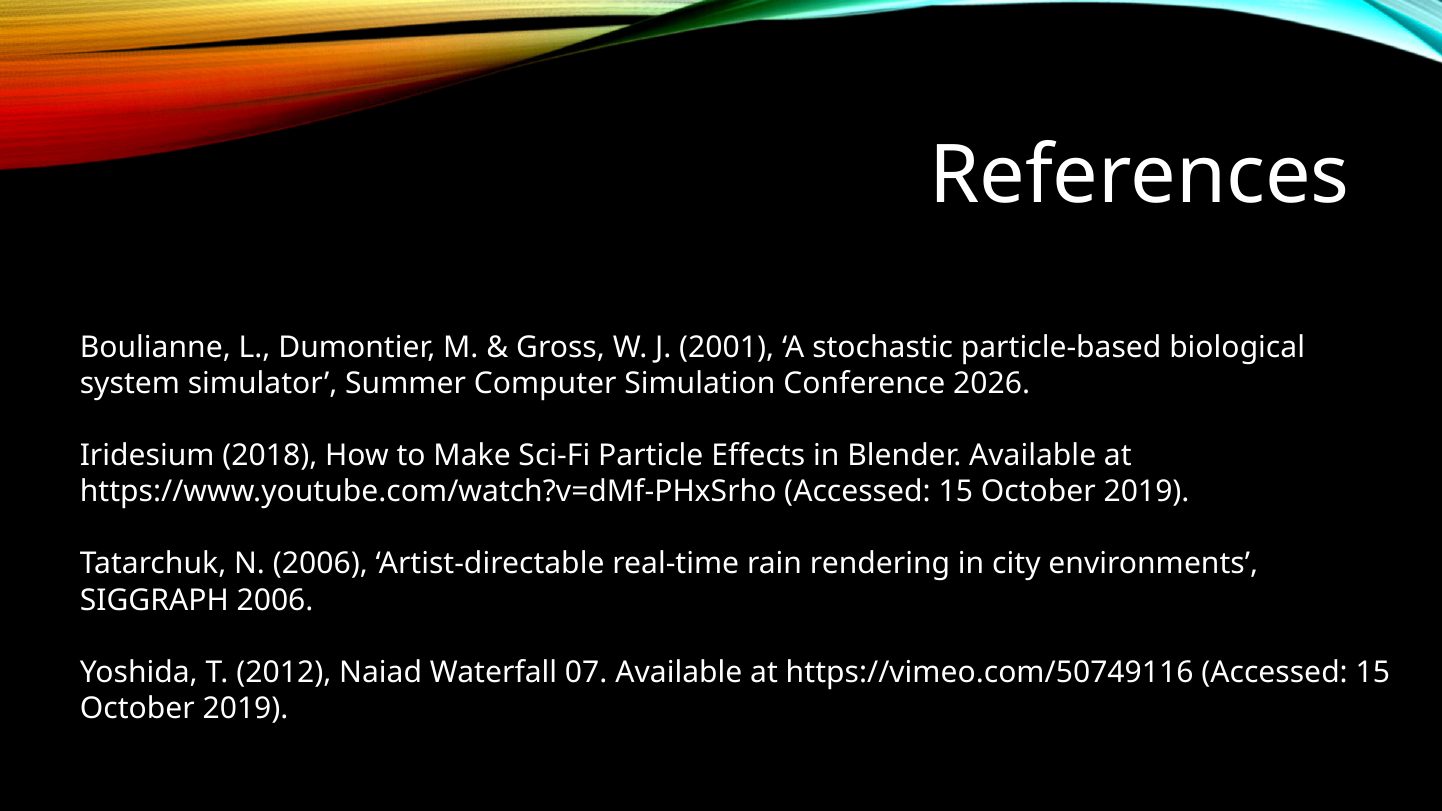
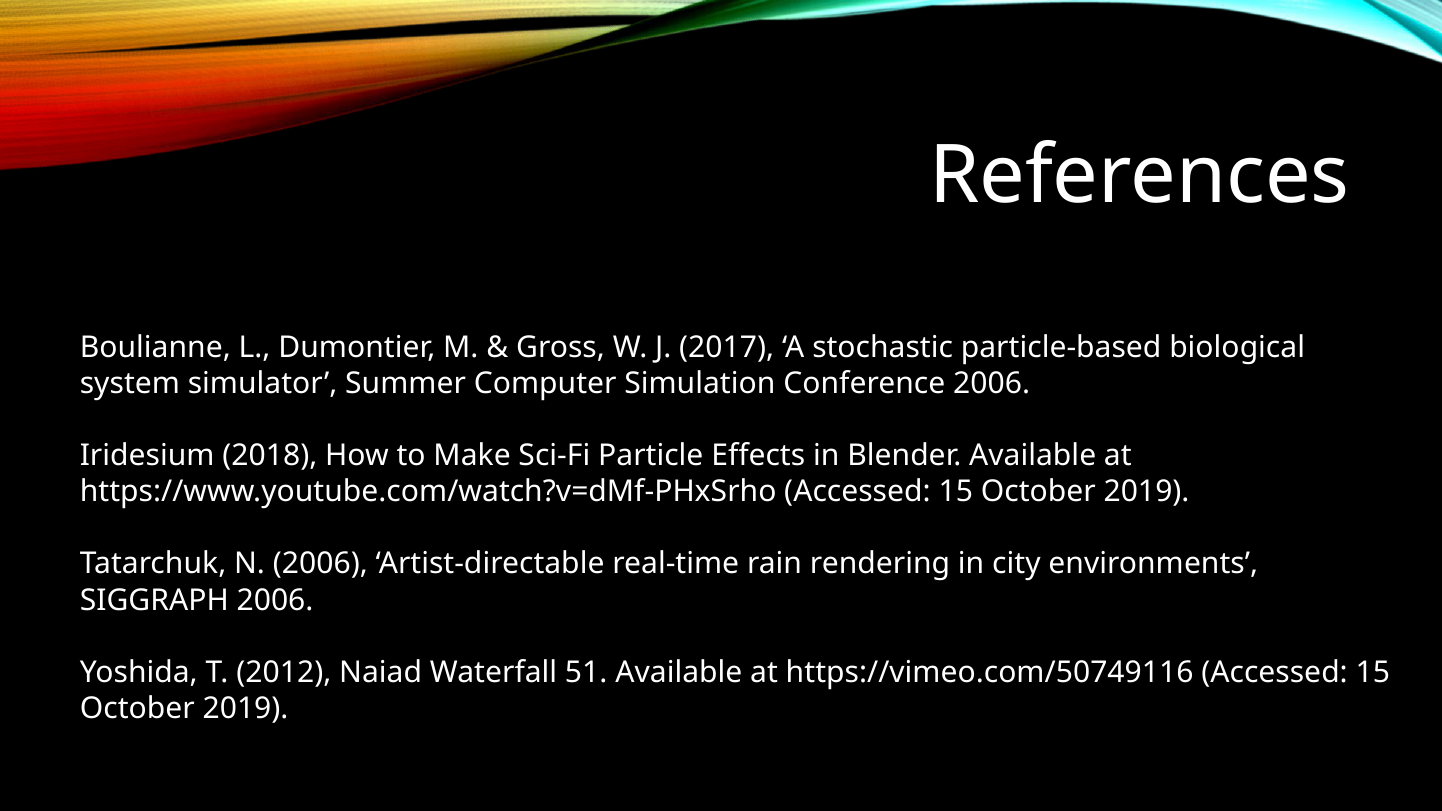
2001: 2001 -> 2017 (727, 348)
Conference 2026: 2026 -> 2006 (992, 384)
07: 07 -> 51 (586, 672)
